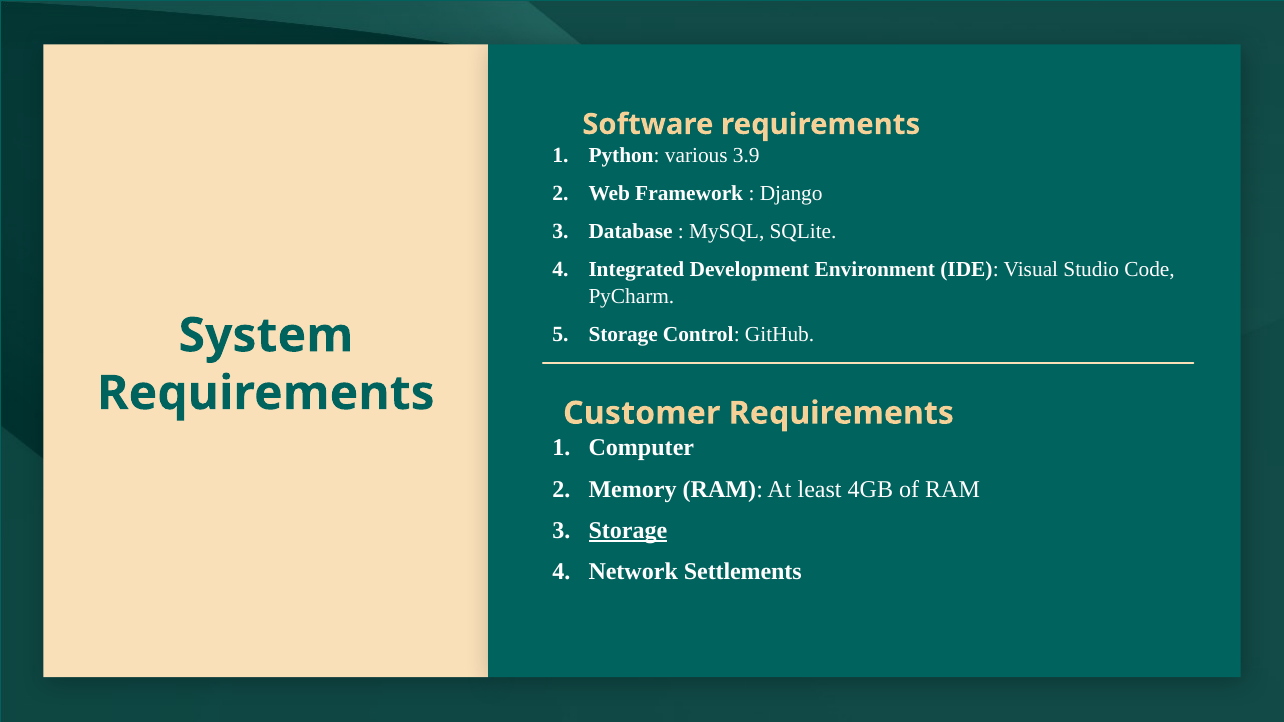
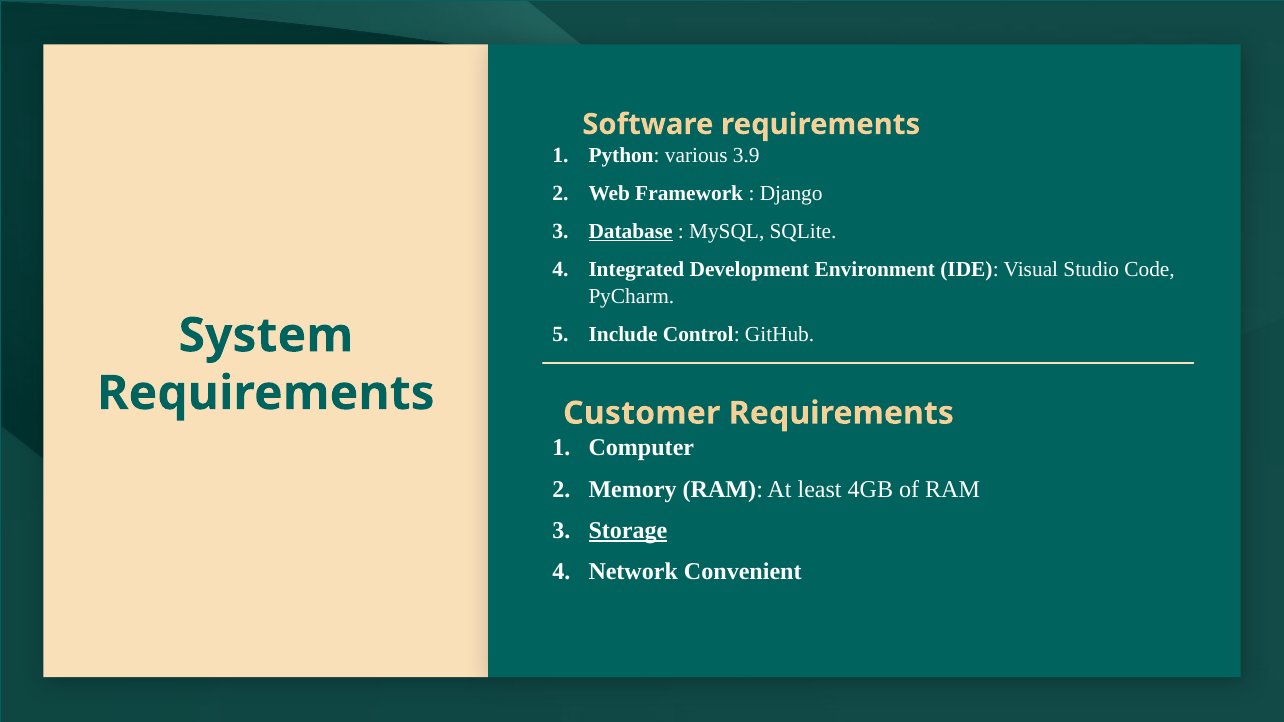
Database underline: none -> present (631, 232)
Storage: Storage -> Include (623, 334)
Settlements: Settlements -> Convenient (743, 572)
